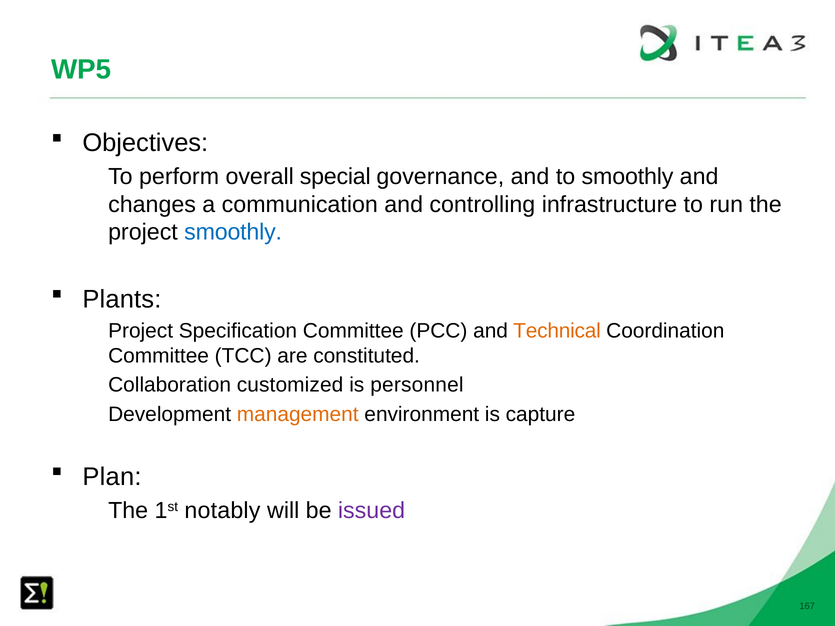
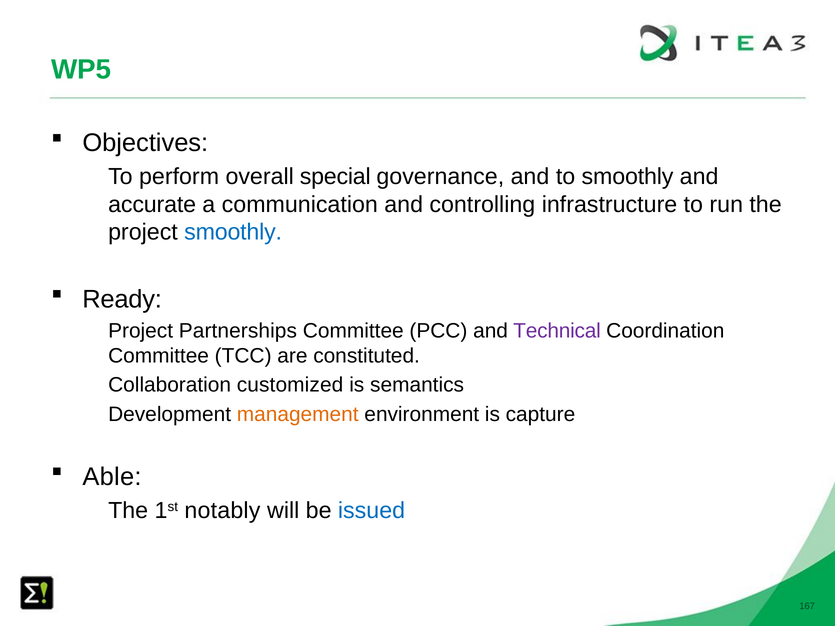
changes: changes -> accurate (152, 204)
Plants: Plants -> Ready (122, 299)
Specification: Specification -> Partnerships (238, 331)
Technical colour: orange -> purple (557, 331)
personnel: personnel -> semantics (417, 385)
Plan: Plan -> Able (112, 477)
issued colour: purple -> blue (372, 511)
